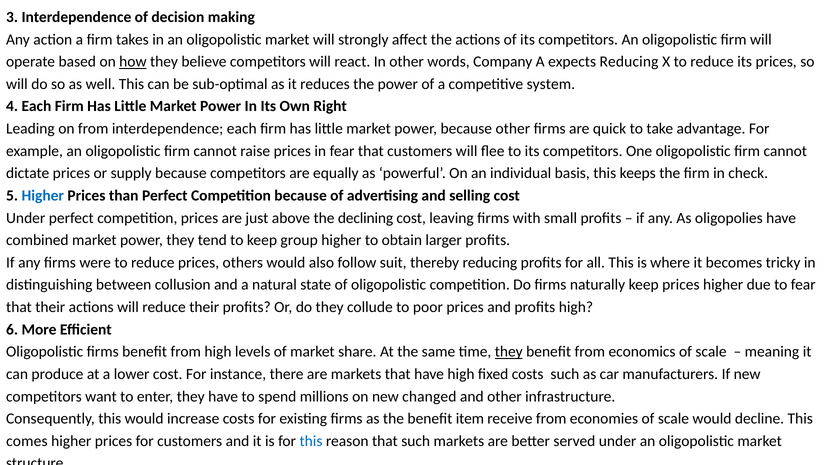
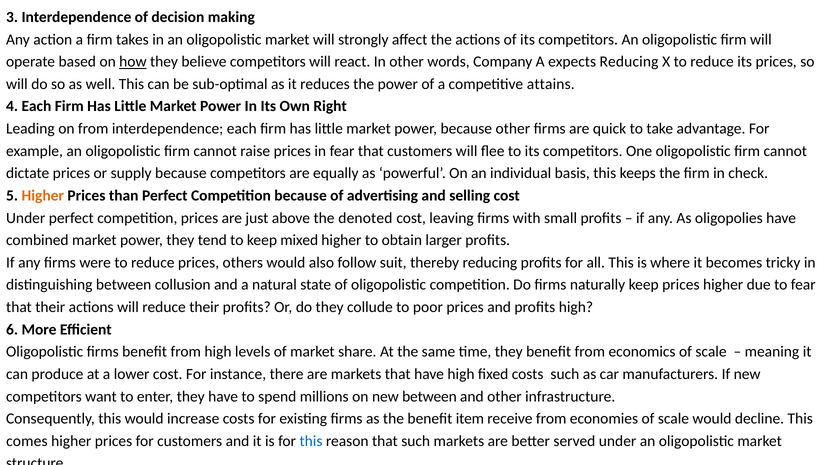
system: system -> attains (551, 84)
Higher colour: blue -> orange (43, 195)
declining: declining -> denoted (365, 218)
group: group -> mixed (299, 240)
they underline: present -> none (509, 351)
new changed: changed -> between (429, 396)
